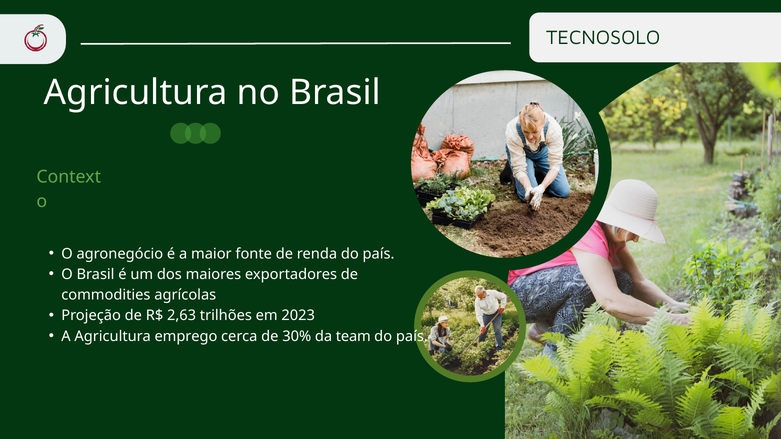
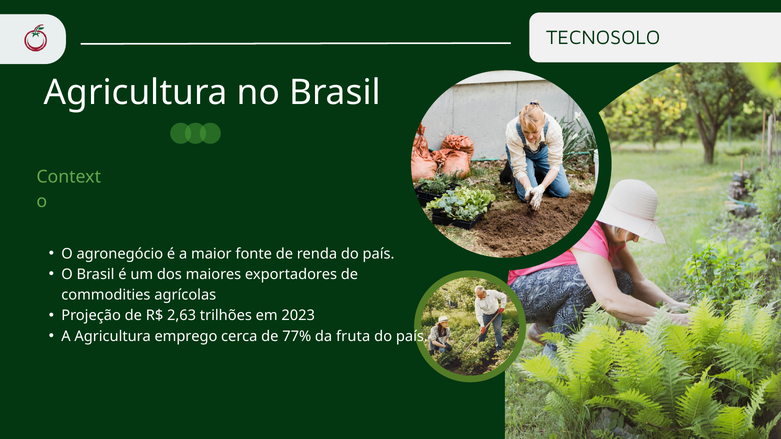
30%: 30% -> 77% (297, 336)
team: team -> fruta (353, 336)
